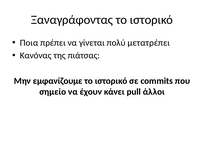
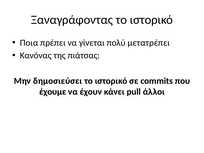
εμφανίζουμε: εμφανίζουμε -> δημοσιεύσει (58, 81)
σημείο: σημείο -> έχουμε (53, 92)
